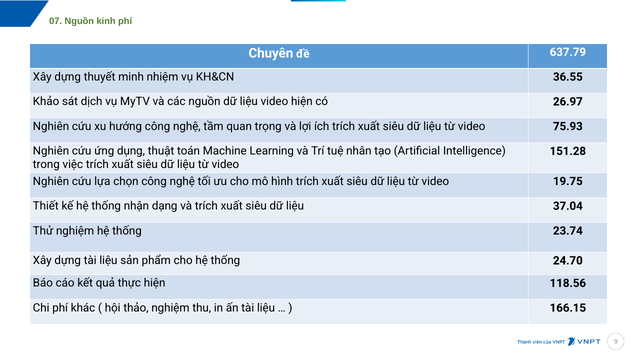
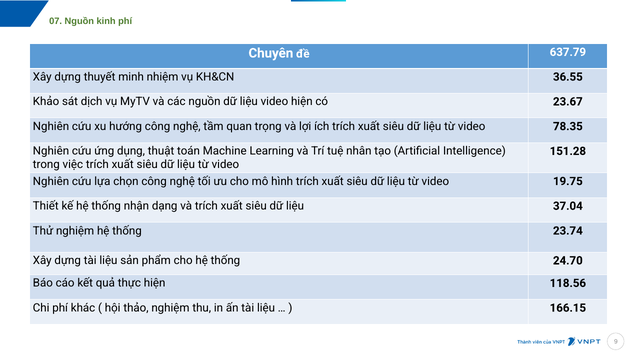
26.97: 26.97 -> 23.67 (568, 102)
75.93: 75.93 -> 78.35 (568, 126)
